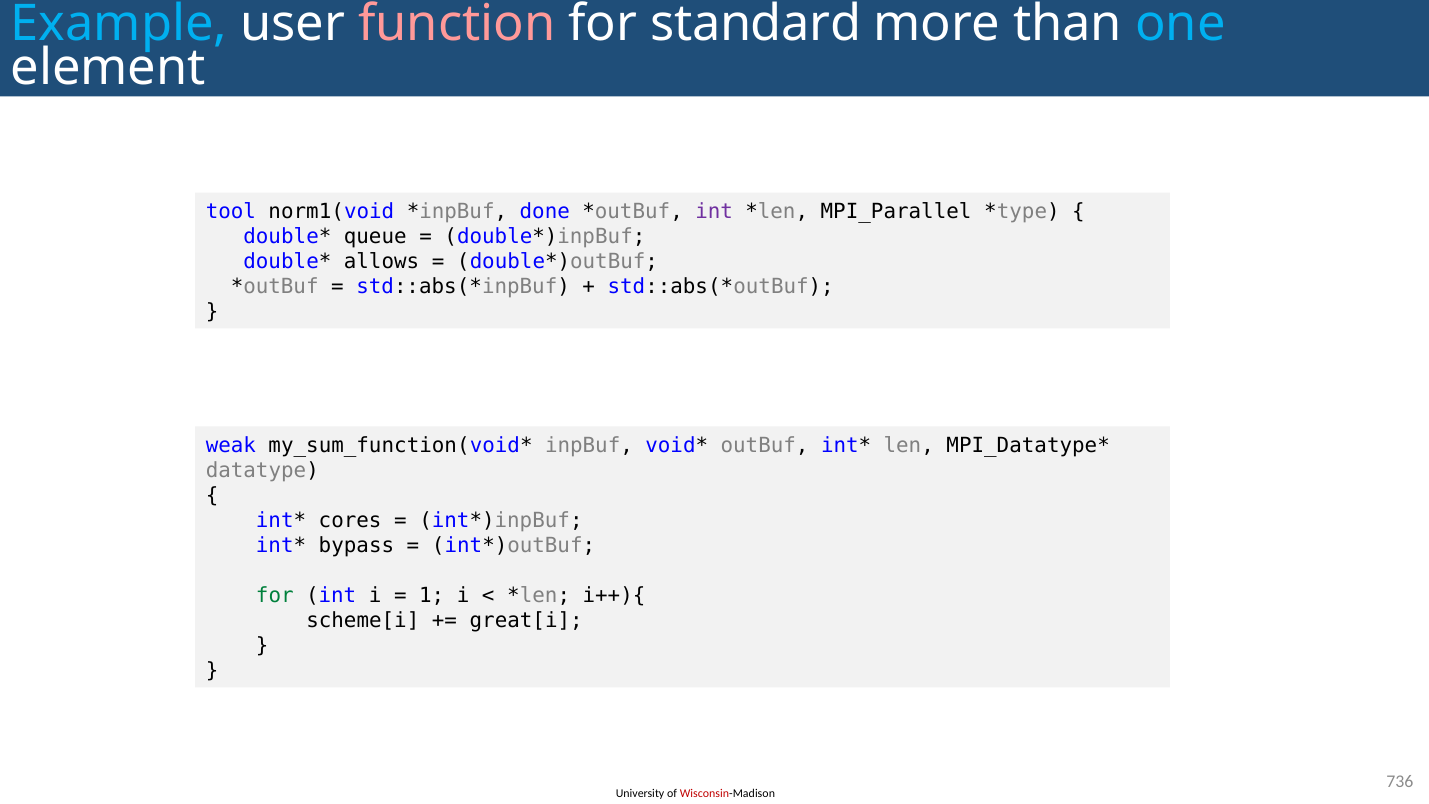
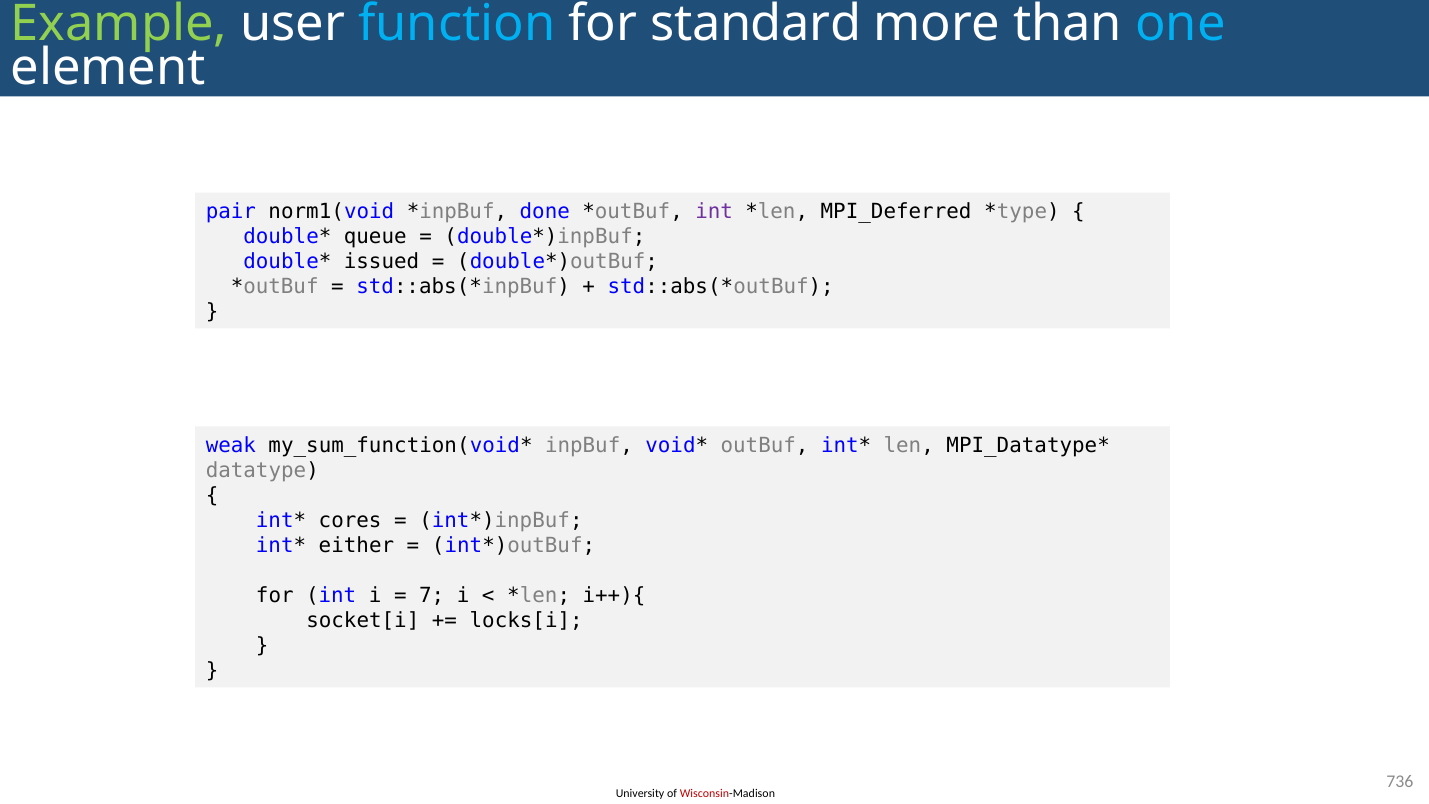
Example colour: light blue -> light green (119, 24)
function colour: pink -> light blue (457, 24)
tool: tool -> pair (231, 212)
MPI_Parallel: MPI_Parallel -> MPI_Deferred (896, 212)
allows: allows -> issued (382, 262)
bypass: bypass -> either (356, 546)
for colour: green -> black (275, 596)
1: 1 -> 7 (432, 596)
scheme[i: scheme[i -> socket[i (363, 621)
great[i: great[i -> locks[i (526, 621)
